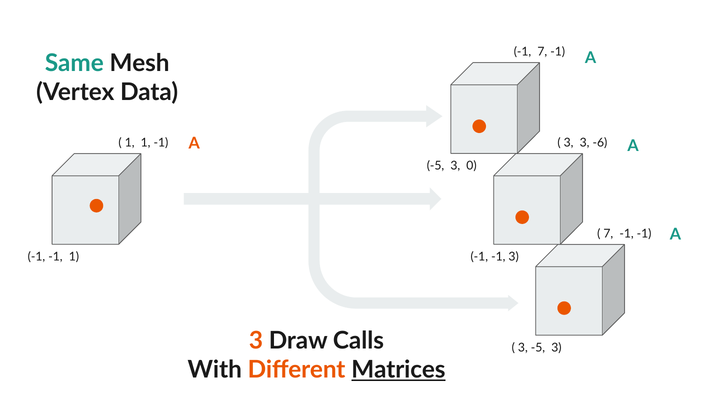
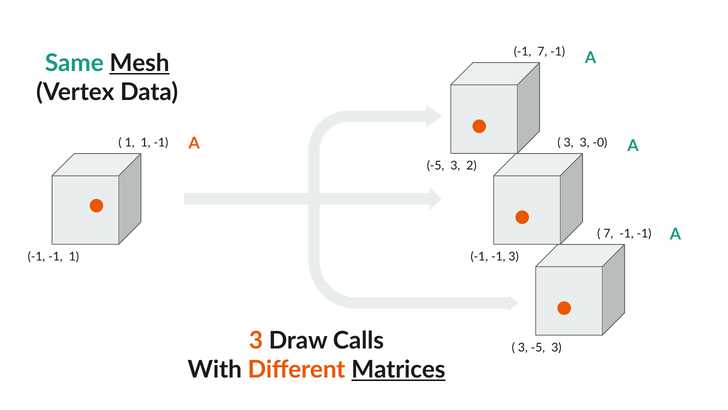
Mesh underline: none -> present (139, 63)
-6: -6 -> -0 (600, 143)
0: 0 -> 2 (471, 166)
